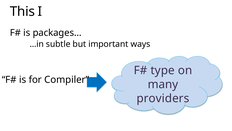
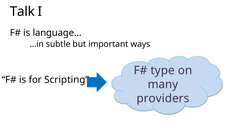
This: This -> Talk (22, 11)
packages…: packages… -> language… (57, 33)
Compiler: Compiler -> Scripting (67, 80)
